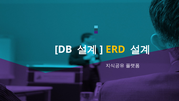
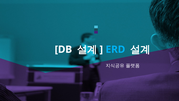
ERD colour: yellow -> light blue (115, 49)
